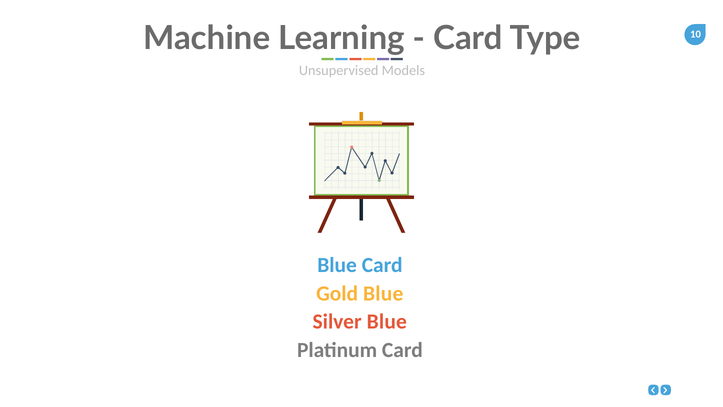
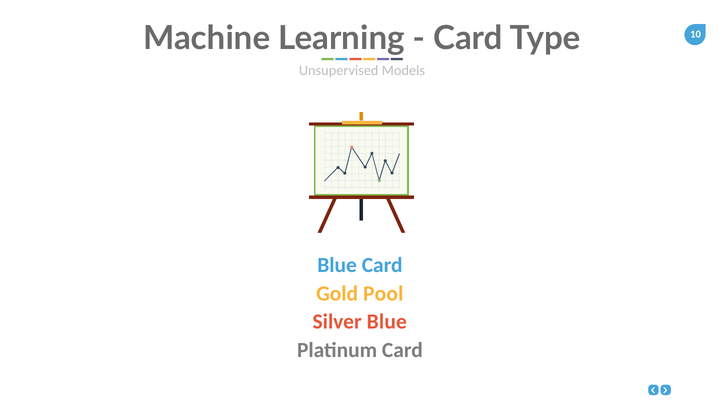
Gold Blue: Blue -> Pool (383, 293)
